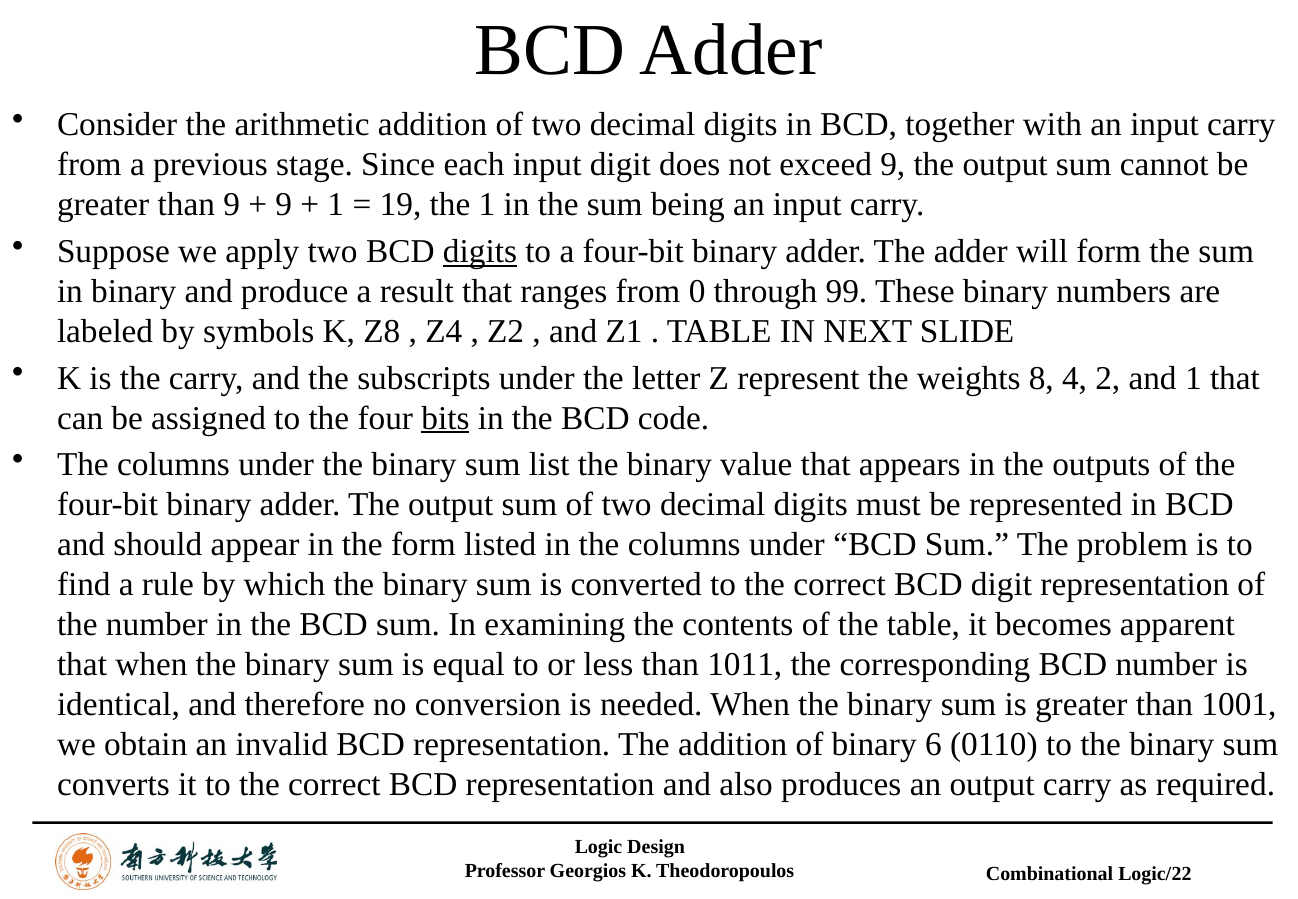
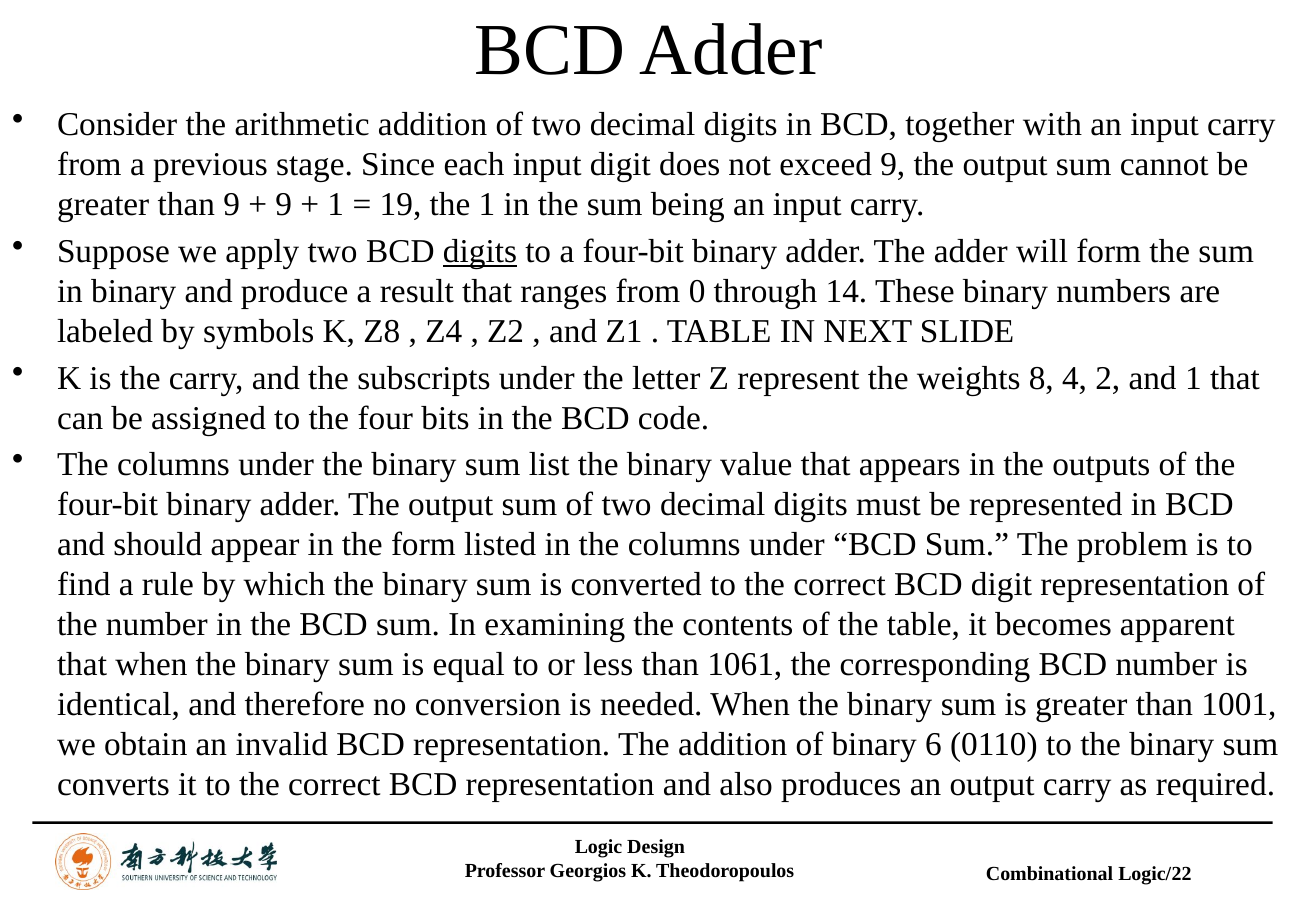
99: 99 -> 14 (846, 291)
bits underline: present -> none (445, 418)
1011: 1011 -> 1061 (745, 664)
